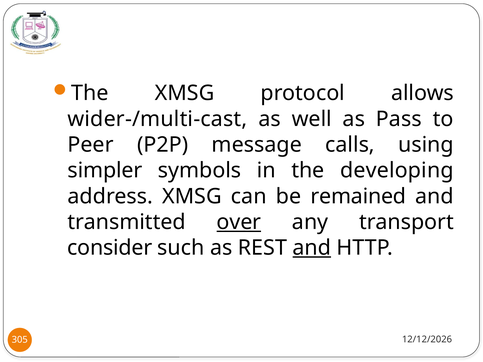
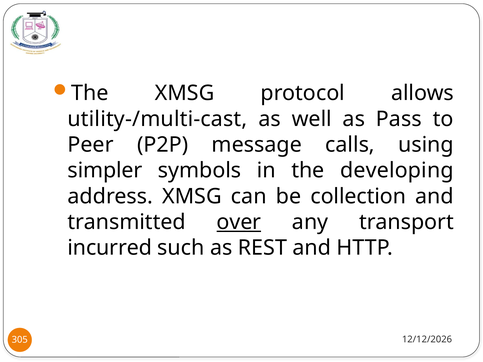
wider-/multi-cast: wider-/multi-cast -> utility-/multi-cast (157, 119)
remained: remained -> collection (358, 196)
consider: consider -> incurred (110, 248)
and underline: present -> none (312, 248)
